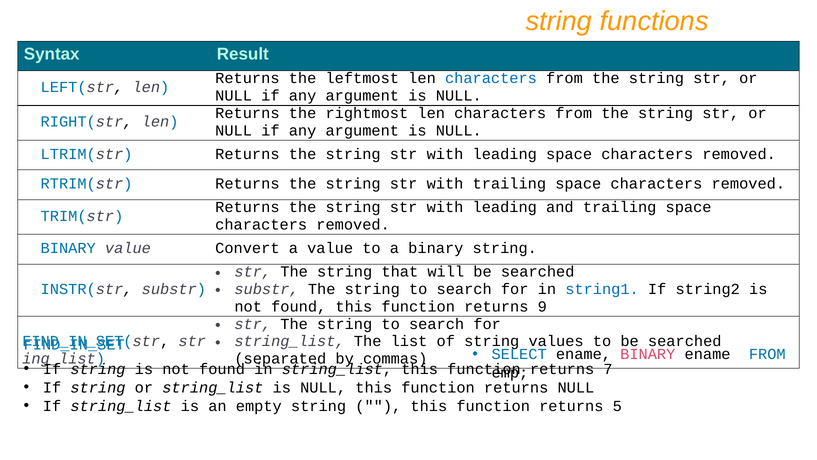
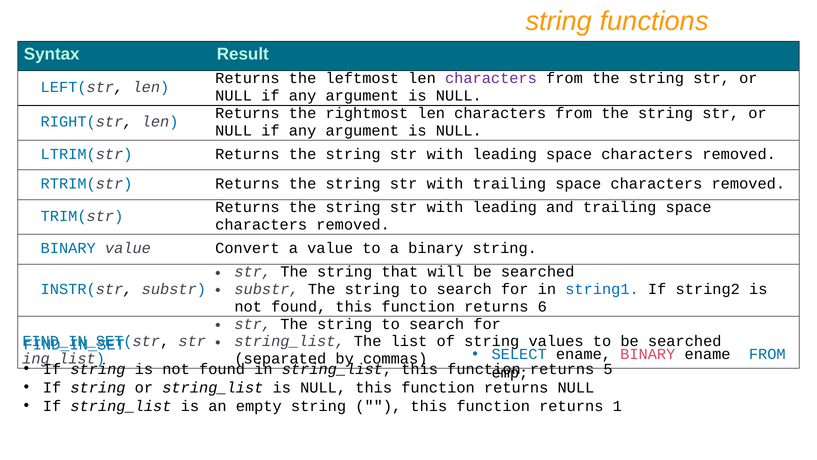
characters colour: blue -> purple (491, 78)
9: 9 -> 6 (542, 306)
7: 7 -> 5 (608, 369)
5: 5 -> 1 (617, 406)
